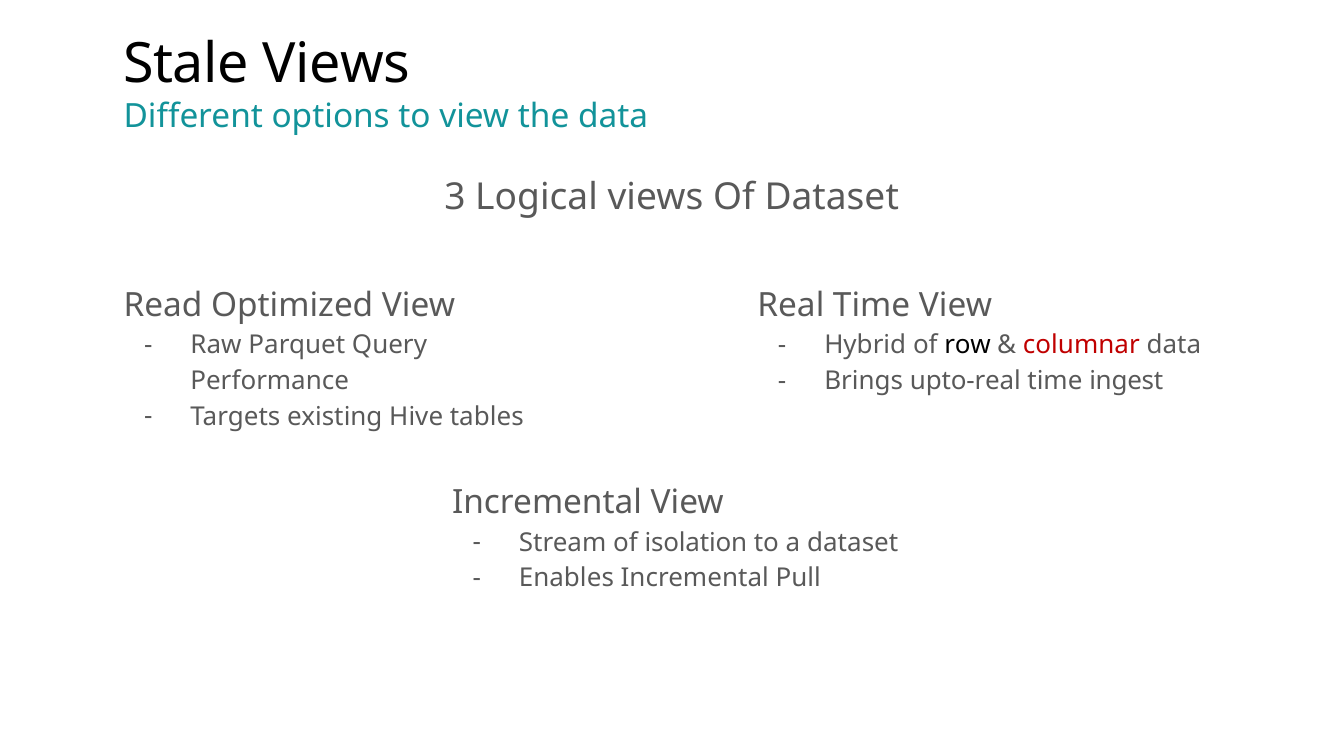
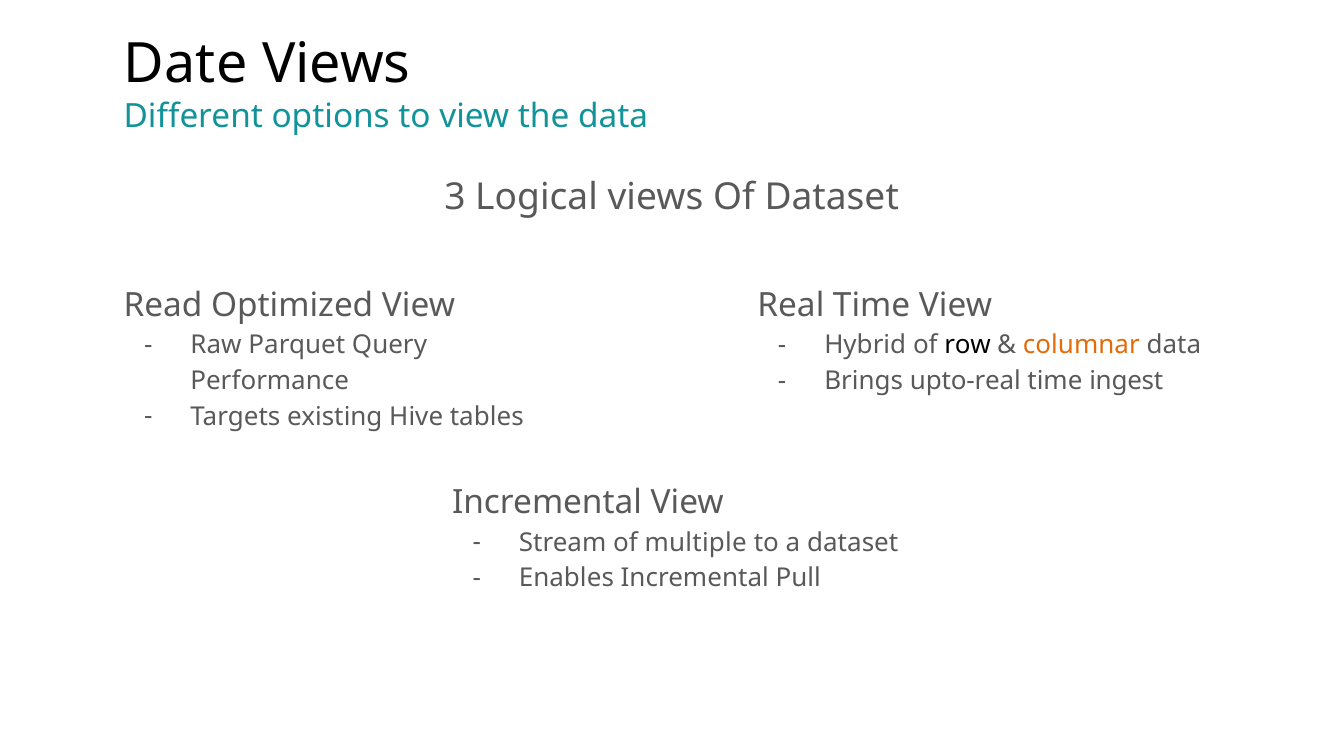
Stale: Stale -> Date (186, 64)
columnar colour: red -> orange (1081, 345)
isolation: isolation -> multiple (696, 543)
